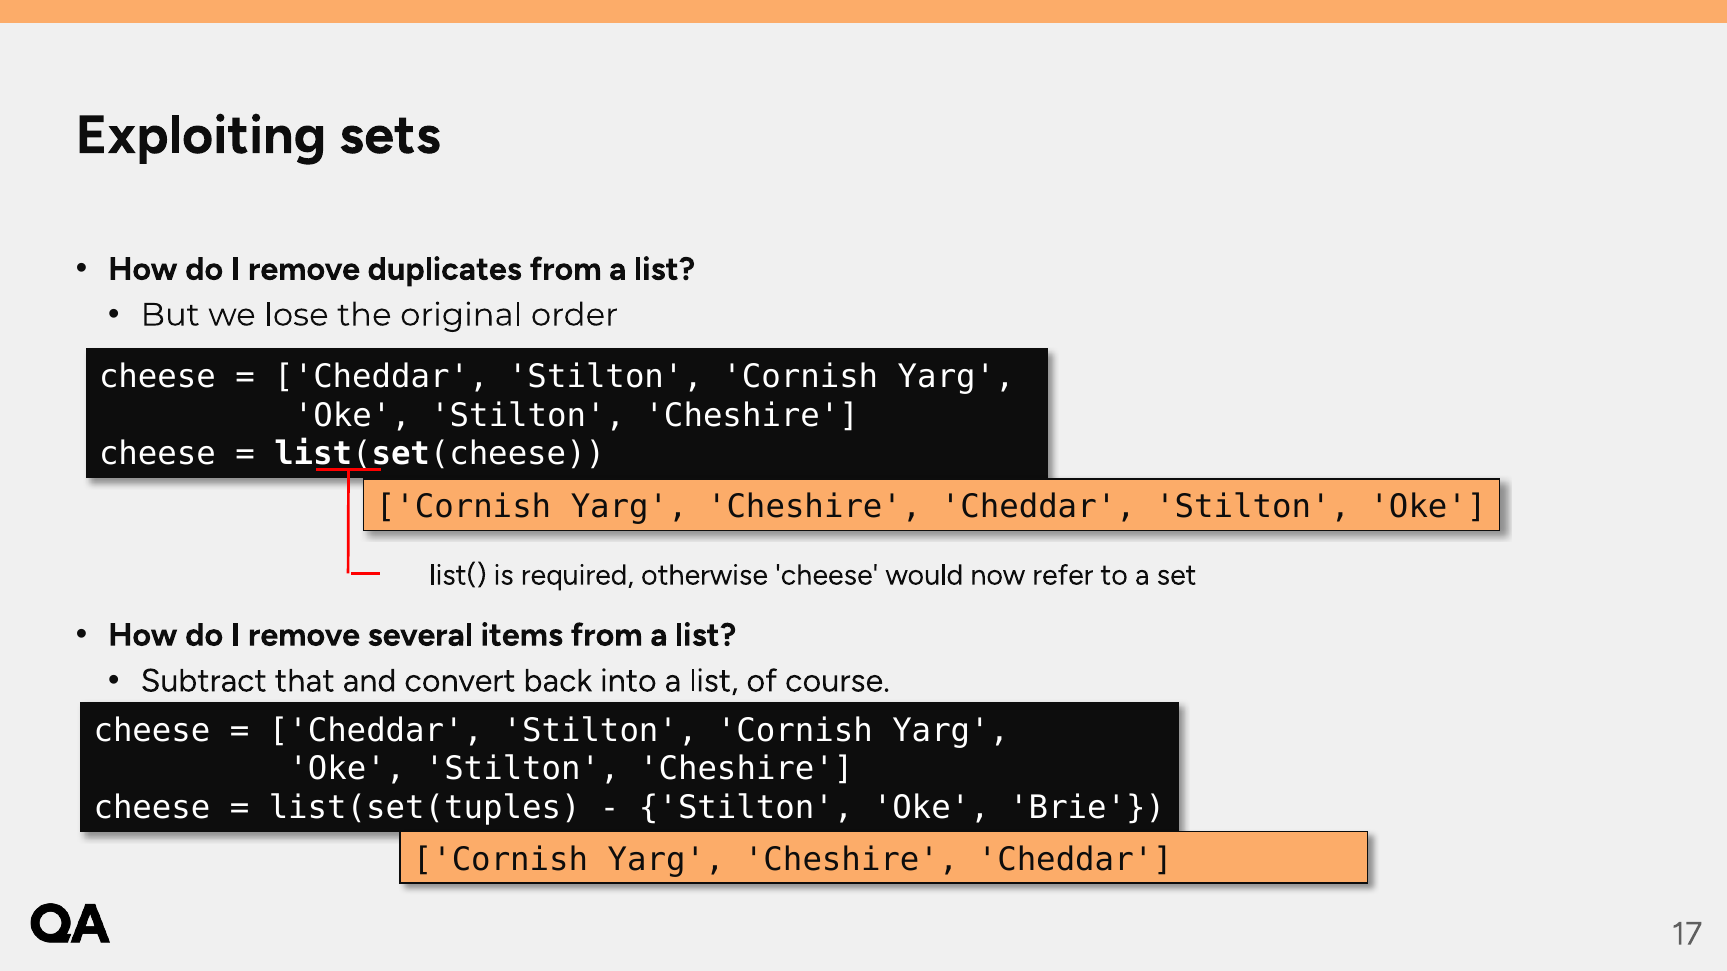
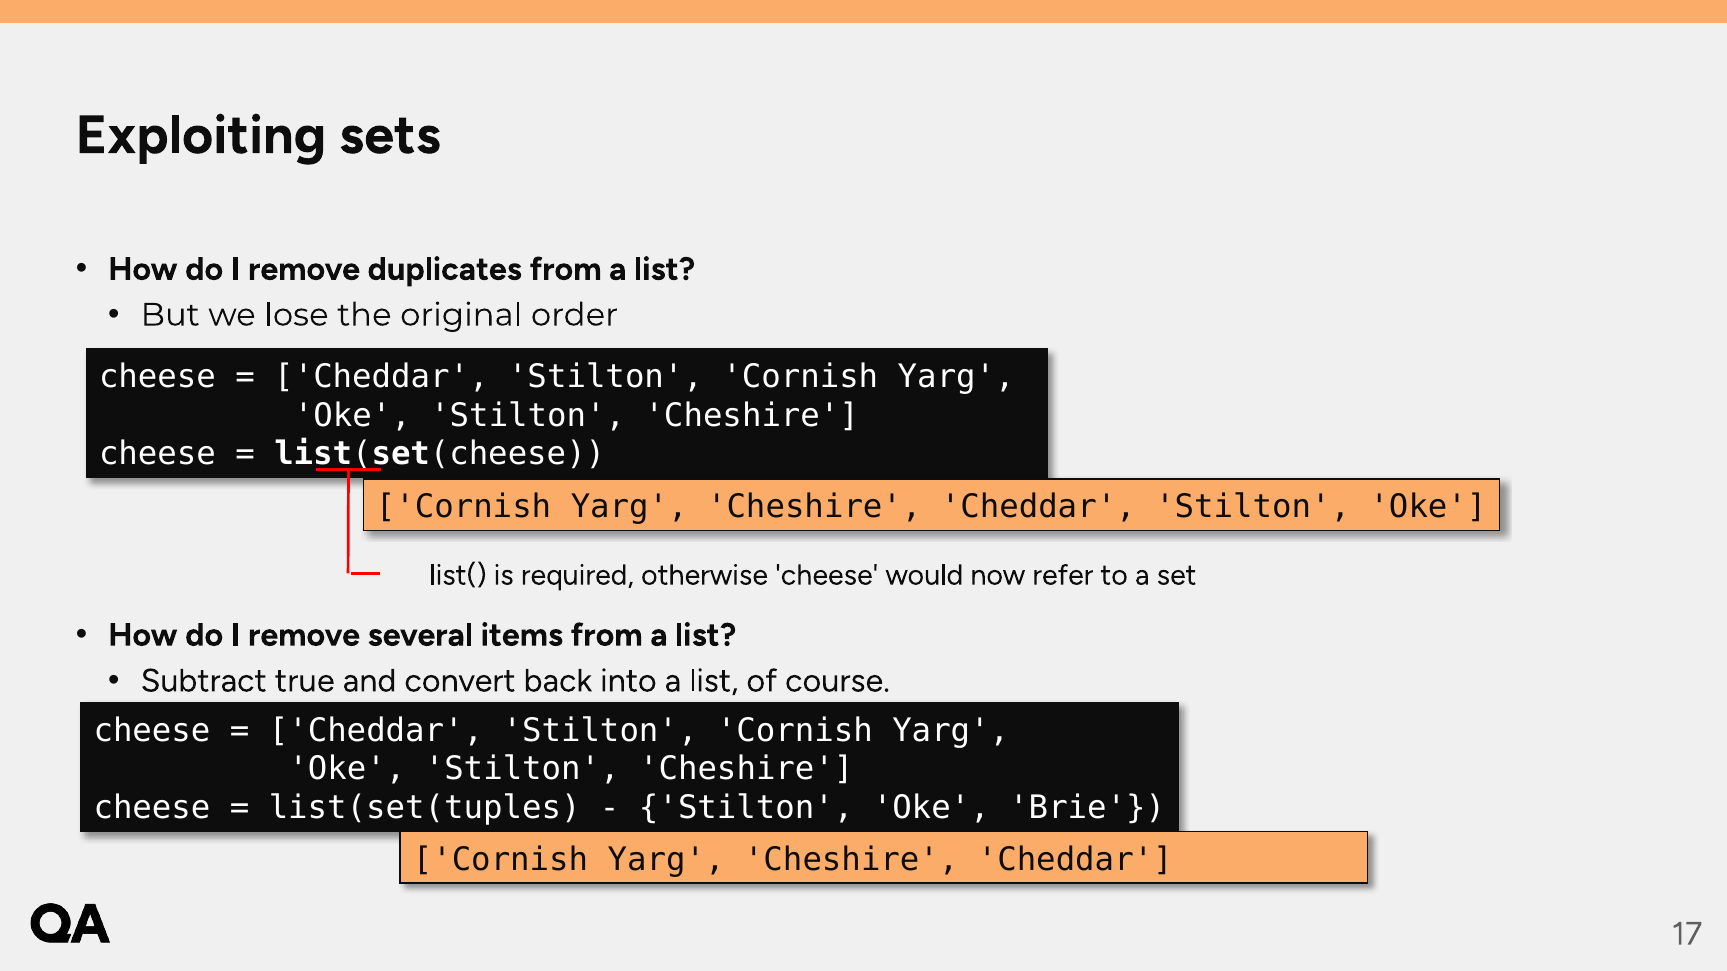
that: that -> true (305, 681)
